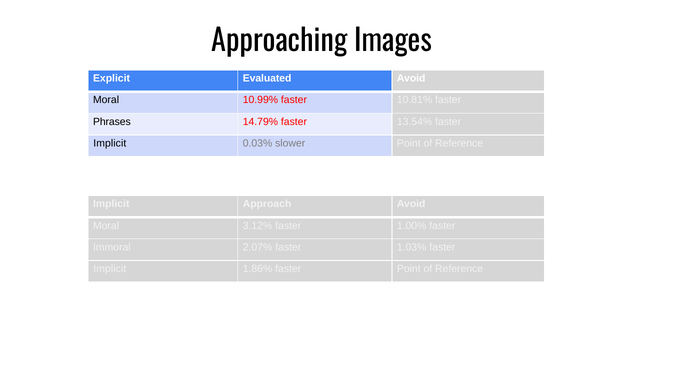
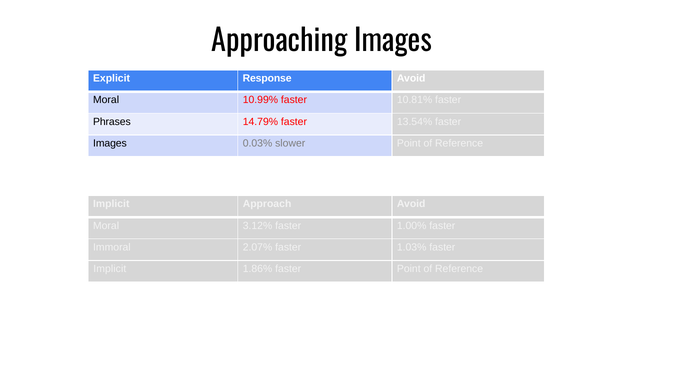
Evaluated: Evaluated -> Response (267, 79)
Implicit: Implicit -> Images (110, 144)
